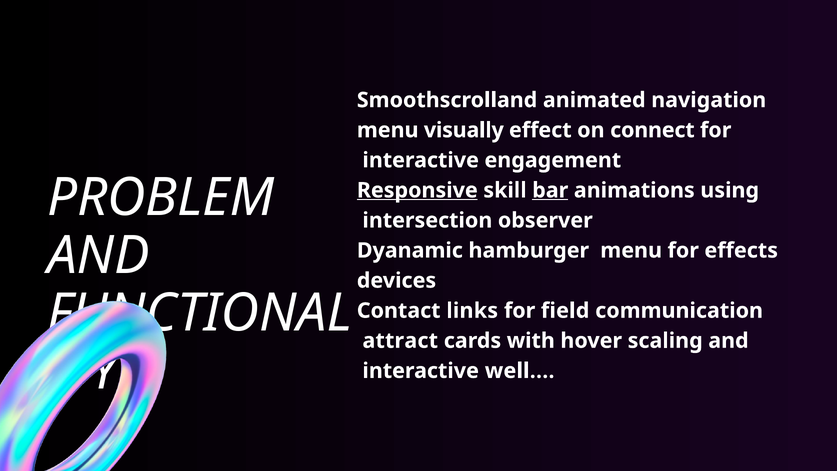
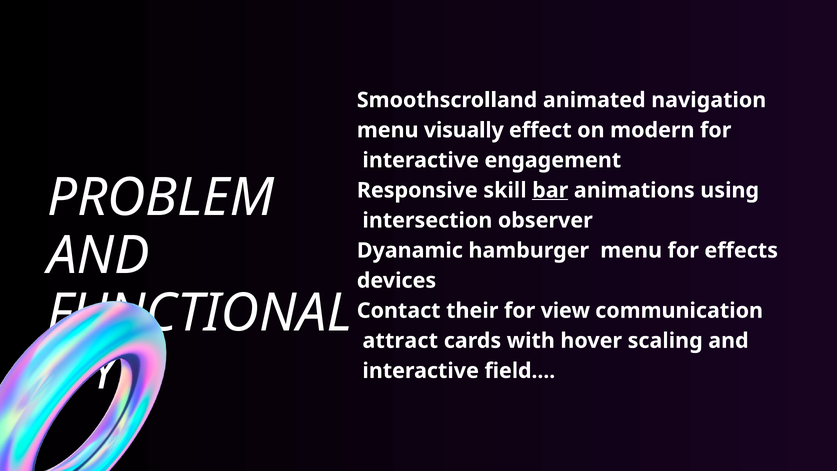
connect: connect -> modern (652, 130)
Responsive underline: present -> none (417, 190)
links: links -> their (472, 311)
field: field -> view (565, 311)
well: well -> field (520, 371)
